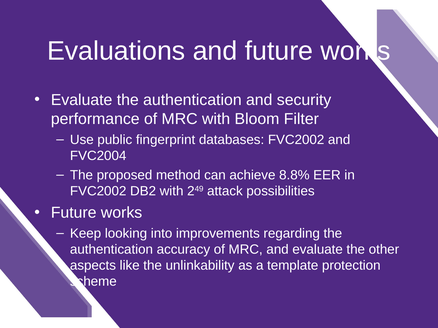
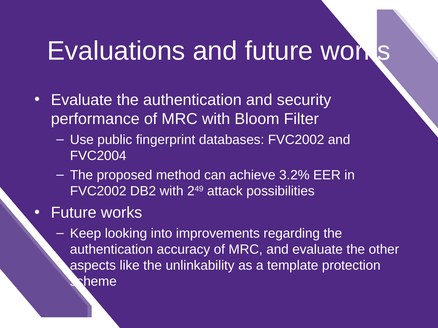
8.8%: 8.8% -> 3.2% (294, 175)
